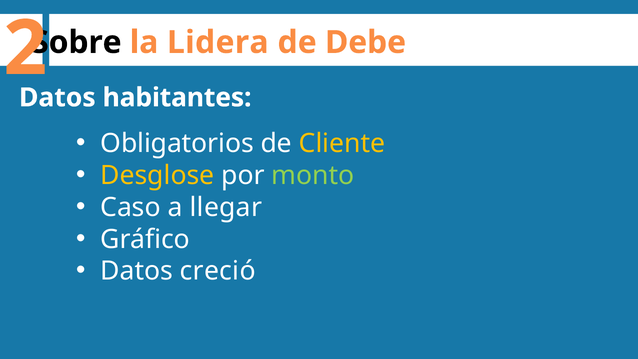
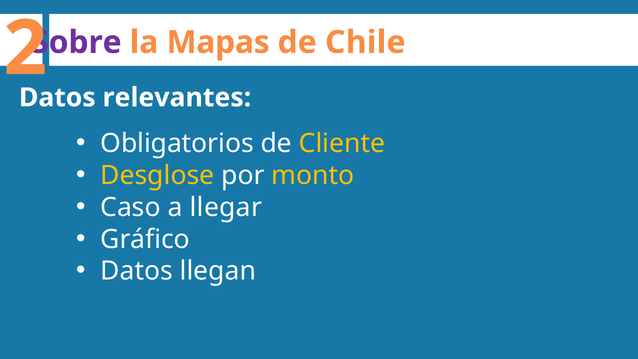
Sobre colour: black -> purple (76, 42)
Lidera: Lidera -> Mapas (218, 42)
Debe: Debe -> Chile (365, 42)
habitantes: habitantes -> relevantes (177, 98)
monto colour: light green -> yellow (313, 175)
creció: creció -> llegan (218, 271)
